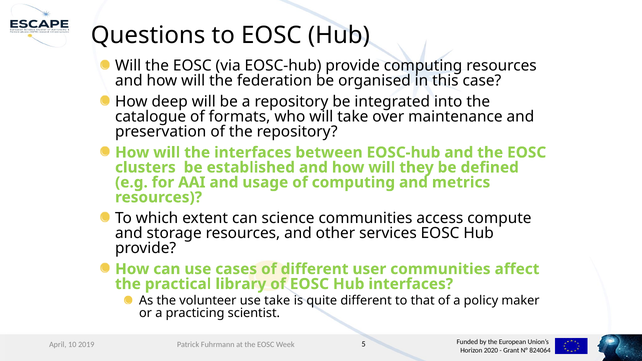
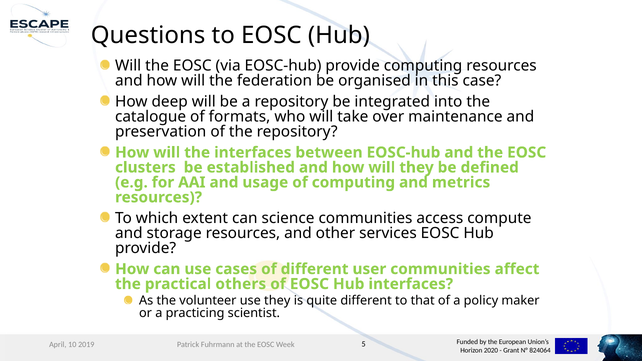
library: library -> others (241, 284)
use take: take -> they (277, 301)
